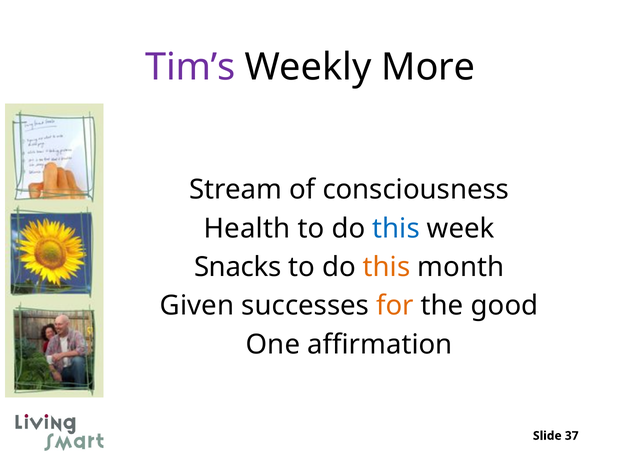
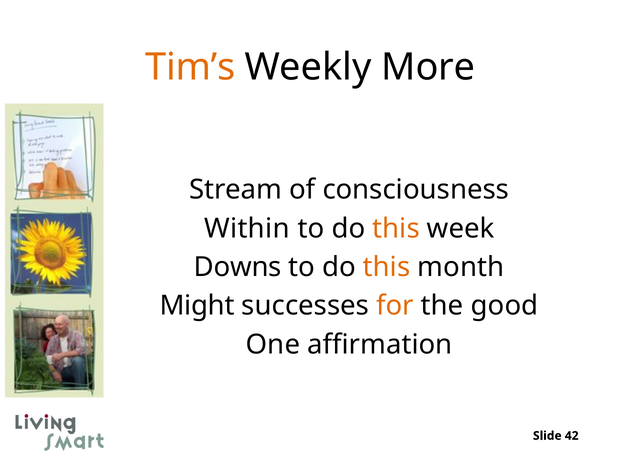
Tim’s colour: purple -> orange (190, 67)
Health: Health -> Within (247, 228)
this colour: blue -> orange (396, 228)
Snacks: Snacks -> Downs (238, 267)
Given: Given -> Might (197, 306)
37: 37 -> 42 (572, 436)
